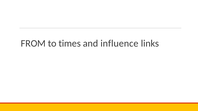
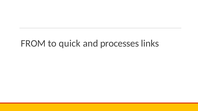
times: times -> quick (70, 44)
influence: influence -> processes (120, 44)
